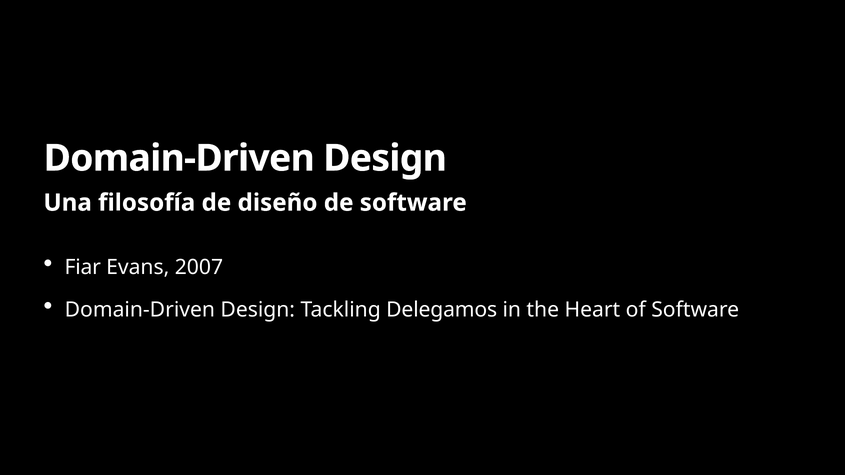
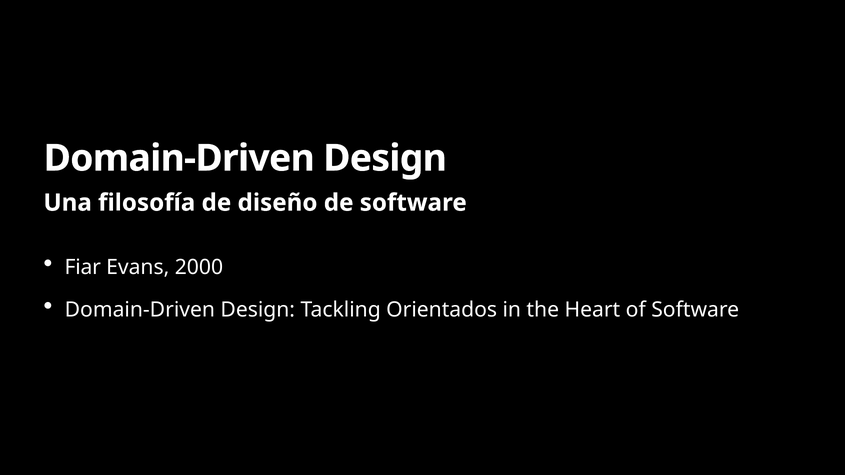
2007: 2007 -> 2000 (199, 268)
Delegamos: Delegamos -> Orientados (442, 310)
